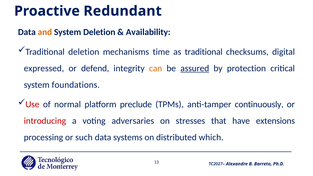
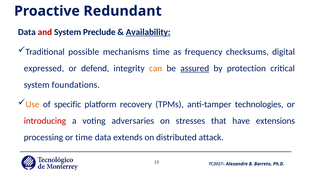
and colour: orange -> red (45, 32)
System Deletion: Deletion -> Preclude (99, 32)
Availability underline: none -> present (148, 32)
Traditional deletion: deletion -> possible (84, 52)
as traditional: traditional -> frequency (204, 52)
Use colour: red -> orange (32, 104)
normal: normal -> specific (68, 104)
preclude: preclude -> recovery (136, 104)
continuously: continuously -> technologies (259, 104)
or such: such -> time (84, 137)
systems: systems -> extends (128, 137)
which: which -> attack (211, 137)
